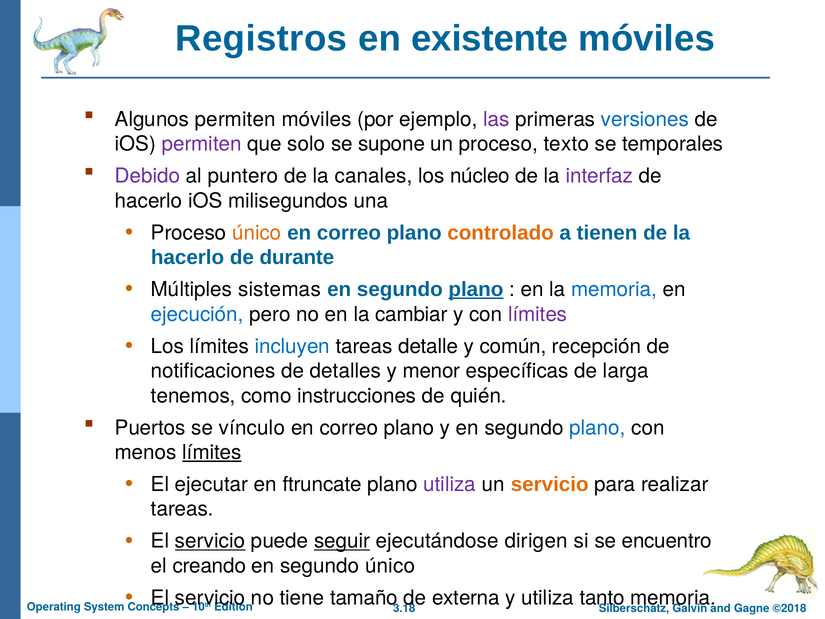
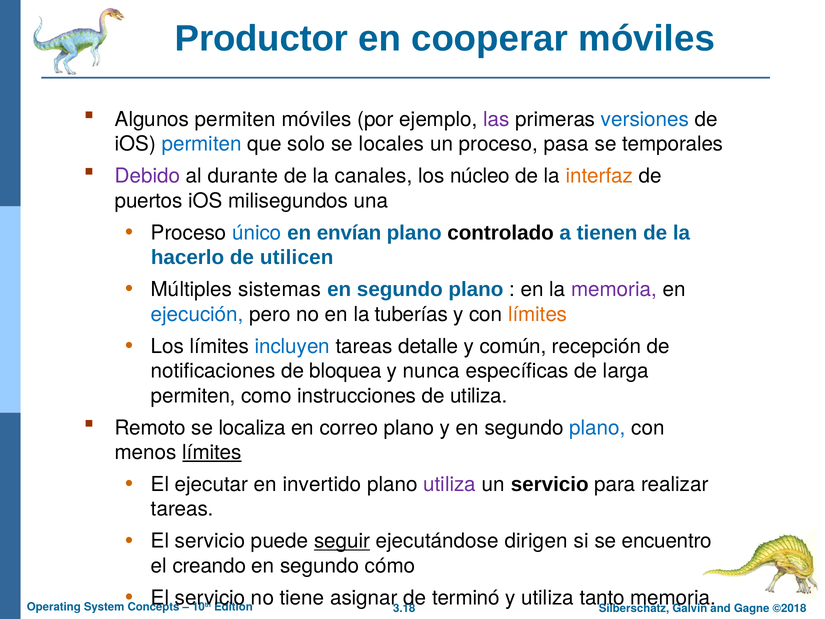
Registros: Registros -> Productor (261, 38)
existente: existente -> cooperar (490, 38)
permiten colour: purple -> blue (202, 144)
supone: supone -> locales (391, 144)
texto: texto -> pasa (566, 144)
puntero: puntero -> durante (243, 176)
interfaz colour: purple -> orange (599, 176)
hacerlo: hacerlo -> puertos (149, 201)
único colour: orange -> blue (257, 233)
correo: correo -> envían (349, 233)
controlado colour: orange -> black (501, 233)
durante: durante -> utilicen (297, 257)
plano underline: present -> none (476, 289)
memoria colour: blue -> purple (614, 289)
cambiar: cambiar -> tuberías (411, 314)
límites colour: purple -> orange (538, 314)
detalles: detalles -> bloquea (346, 371)
menor: menor -> nunca (431, 371)
tenemos: tenemos -> permiten (193, 396)
de quién: quién -> utiliza (479, 396)
Puertos: Puertos -> Remoto (150, 428)
vínculo: vínculo -> localiza (252, 428)
ftruncate: ftruncate -> invertido (322, 484)
servicio colour: orange -> black (550, 484)
servicio underline: present -> none (210, 541)
segundo único: único -> cómo (390, 566)
tamaño: tamaño -> asignar (364, 598)
externa: externa -> terminó (466, 598)
